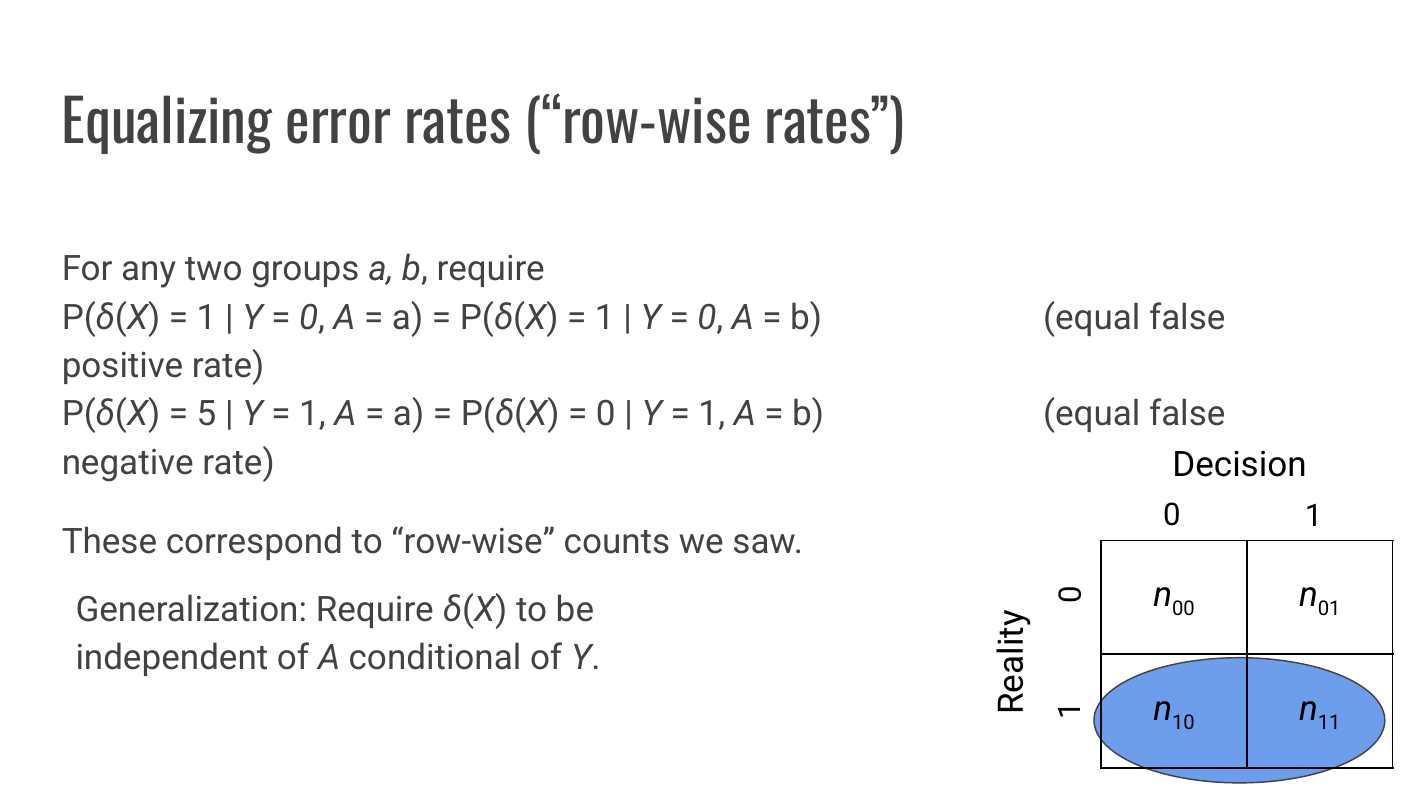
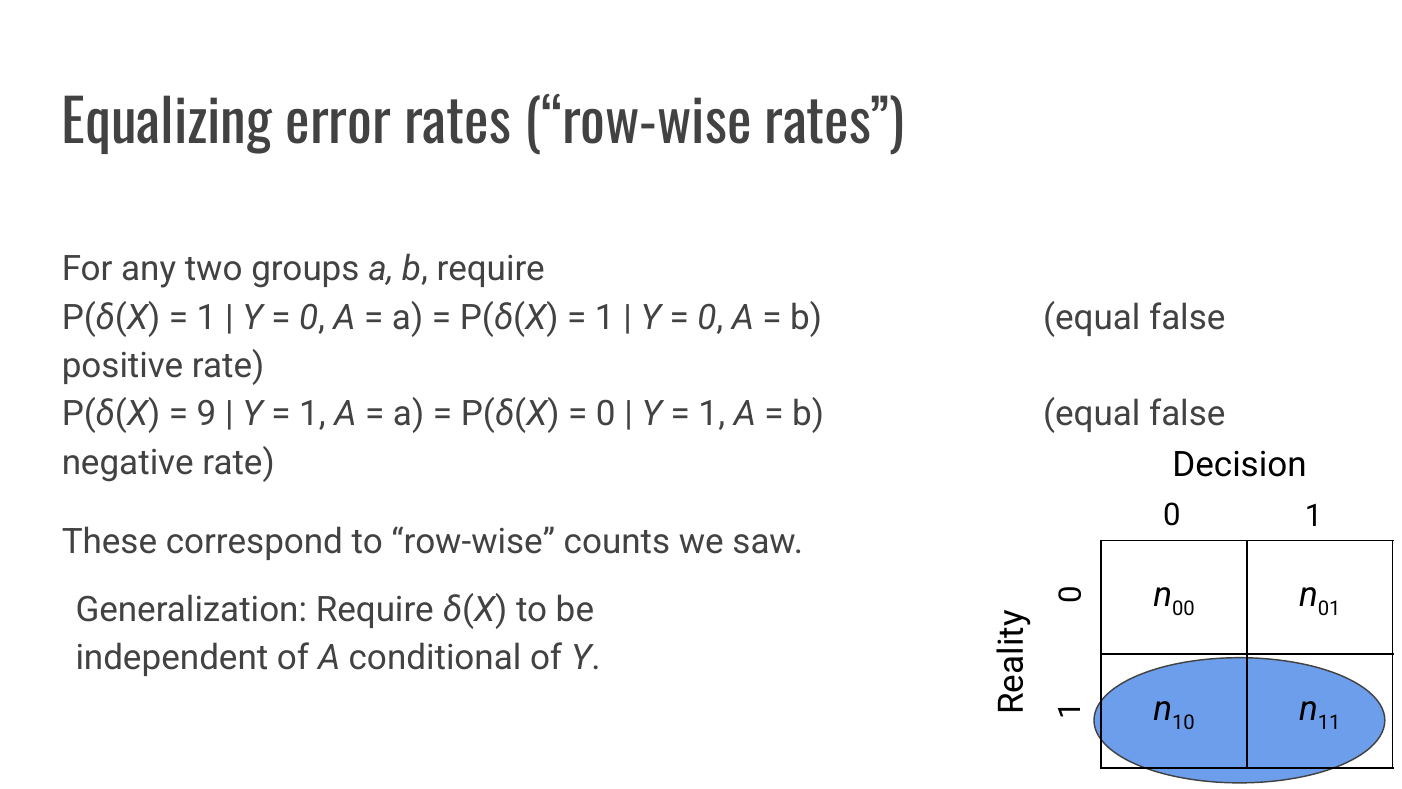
5: 5 -> 9 (206, 414)
